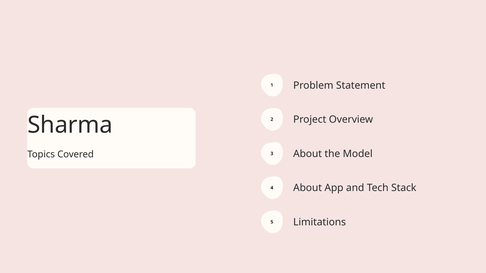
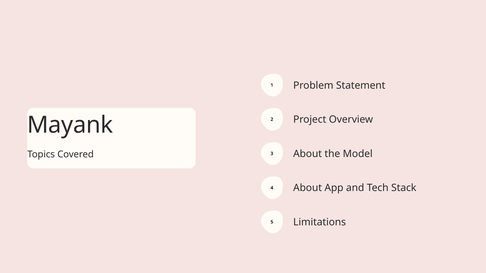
Sharma: Sharma -> Mayank (70, 125)
